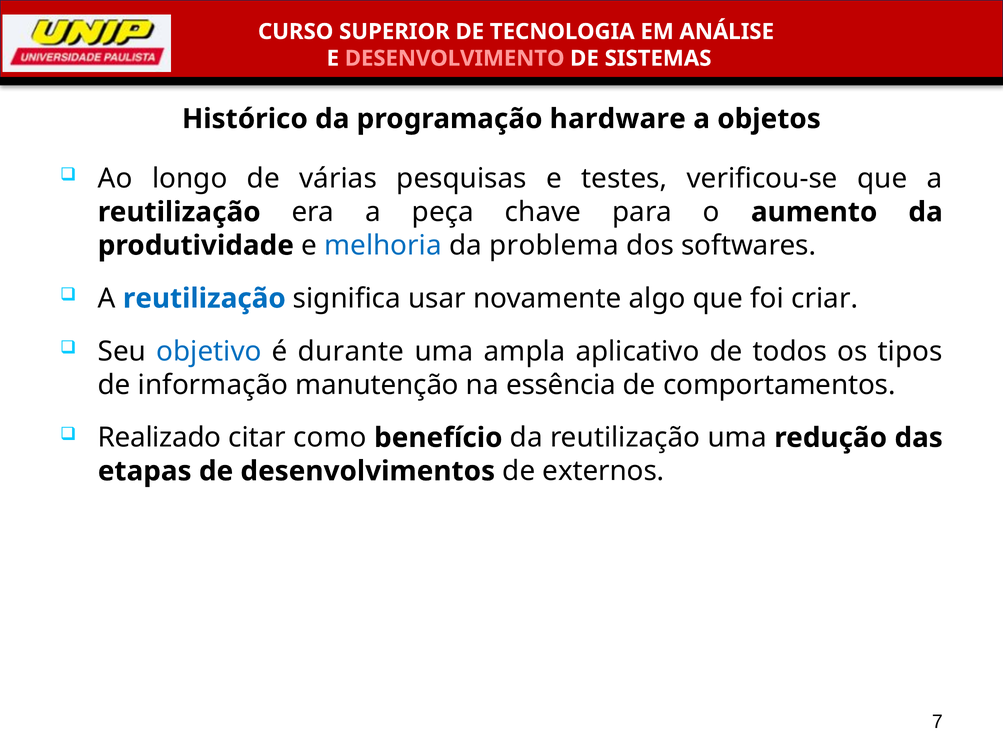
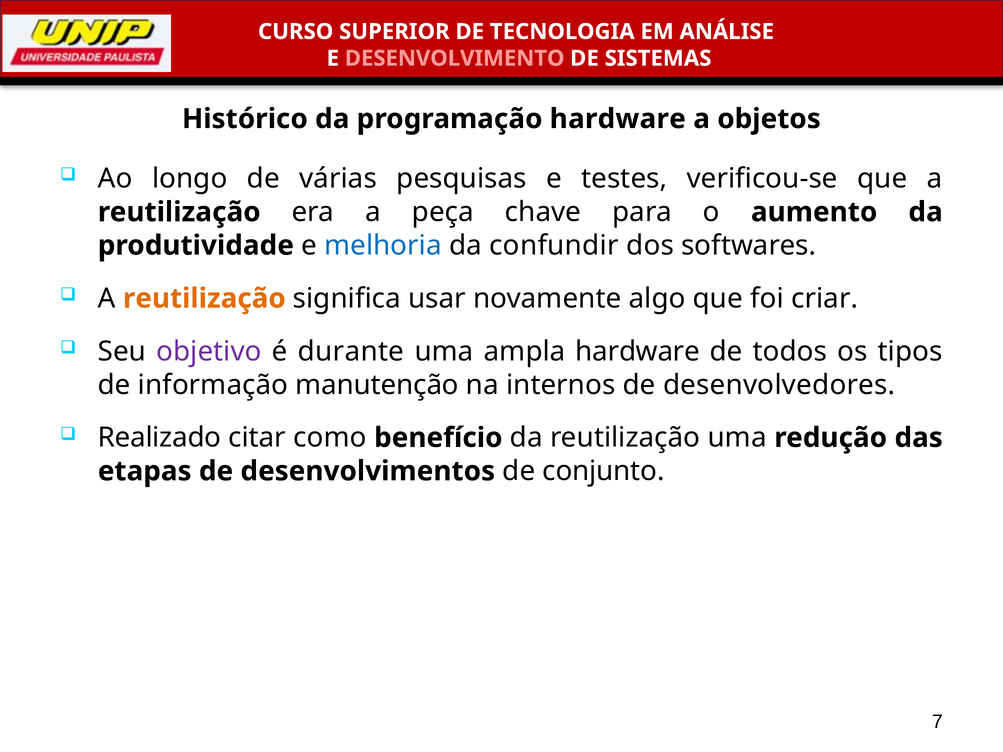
problema: problema -> confundir (554, 246)
reutilização colour: blue -> orange (204, 299)
objetivo colour: blue -> purple (209, 351)
ampla aplicativo: aplicativo -> hardware (638, 351)
essência: essência -> internos (561, 385)
comportamentos: comportamentos -> desenvolvedores (779, 385)
externos: externos -> conjunto (603, 471)
